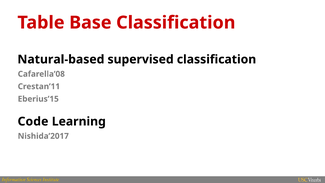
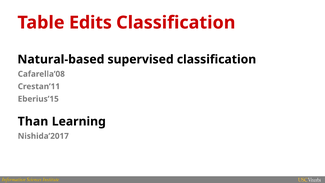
Base: Base -> Edits (90, 23)
Code: Code -> Than (33, 121)
